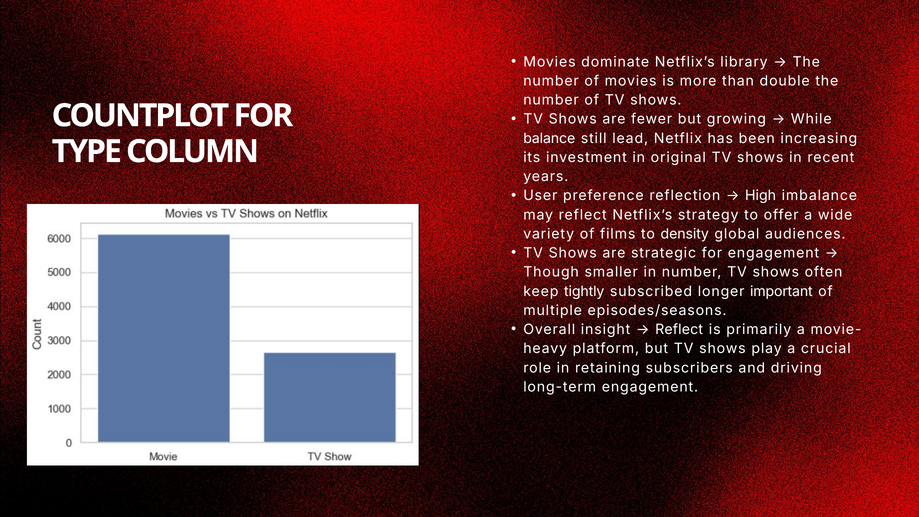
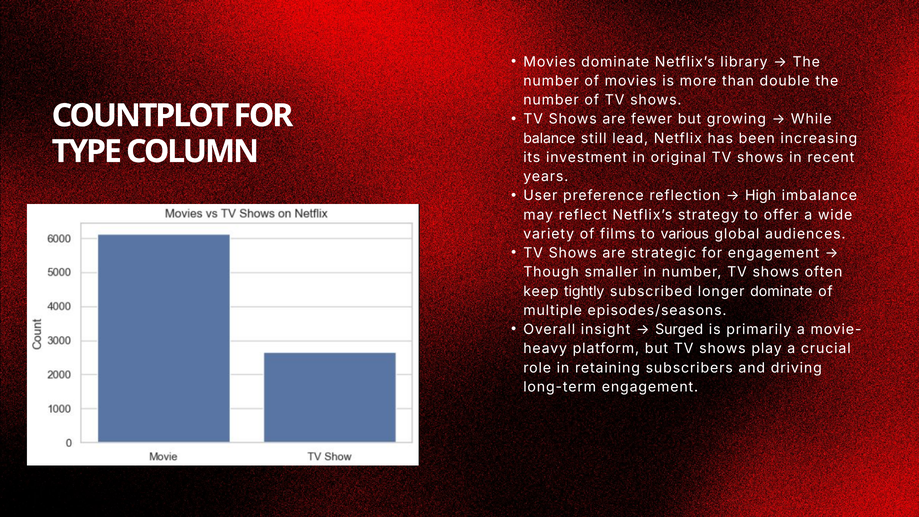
density: density -> various (685, 234)
longer important: important -> dominate (781, 291)
Reflect: Reflect -> Surged (679, 330)
